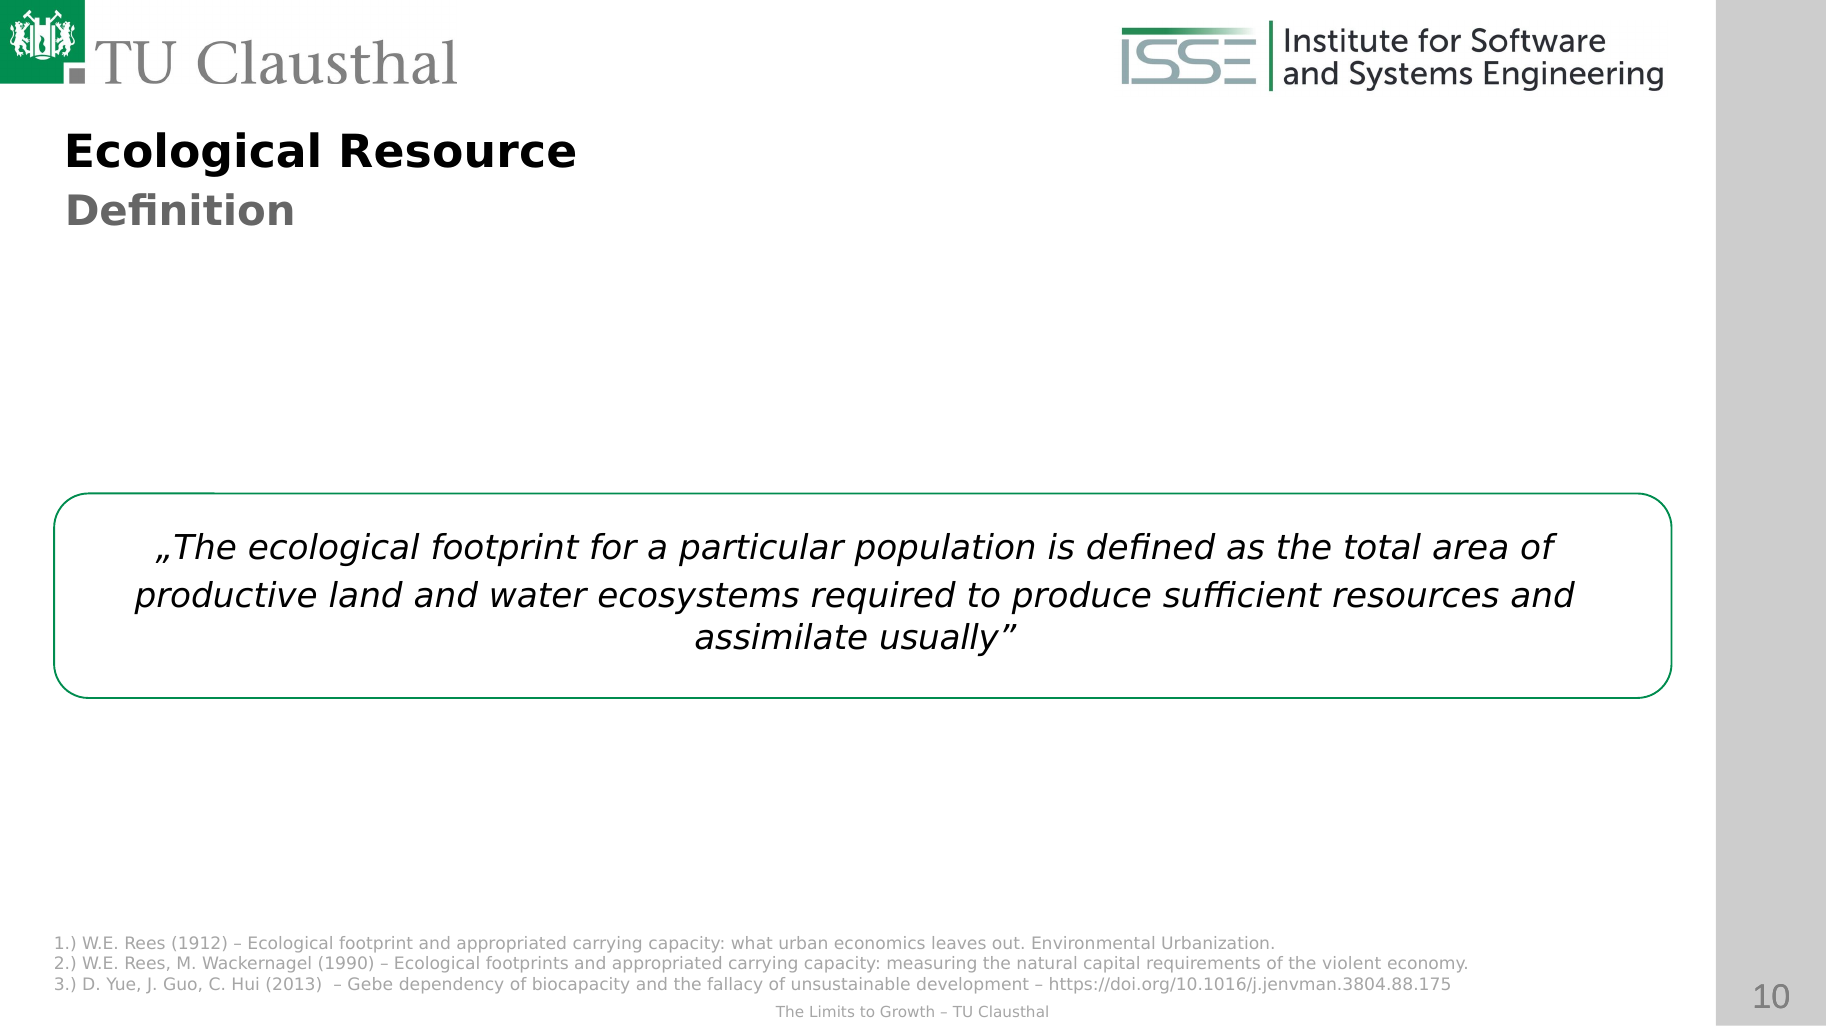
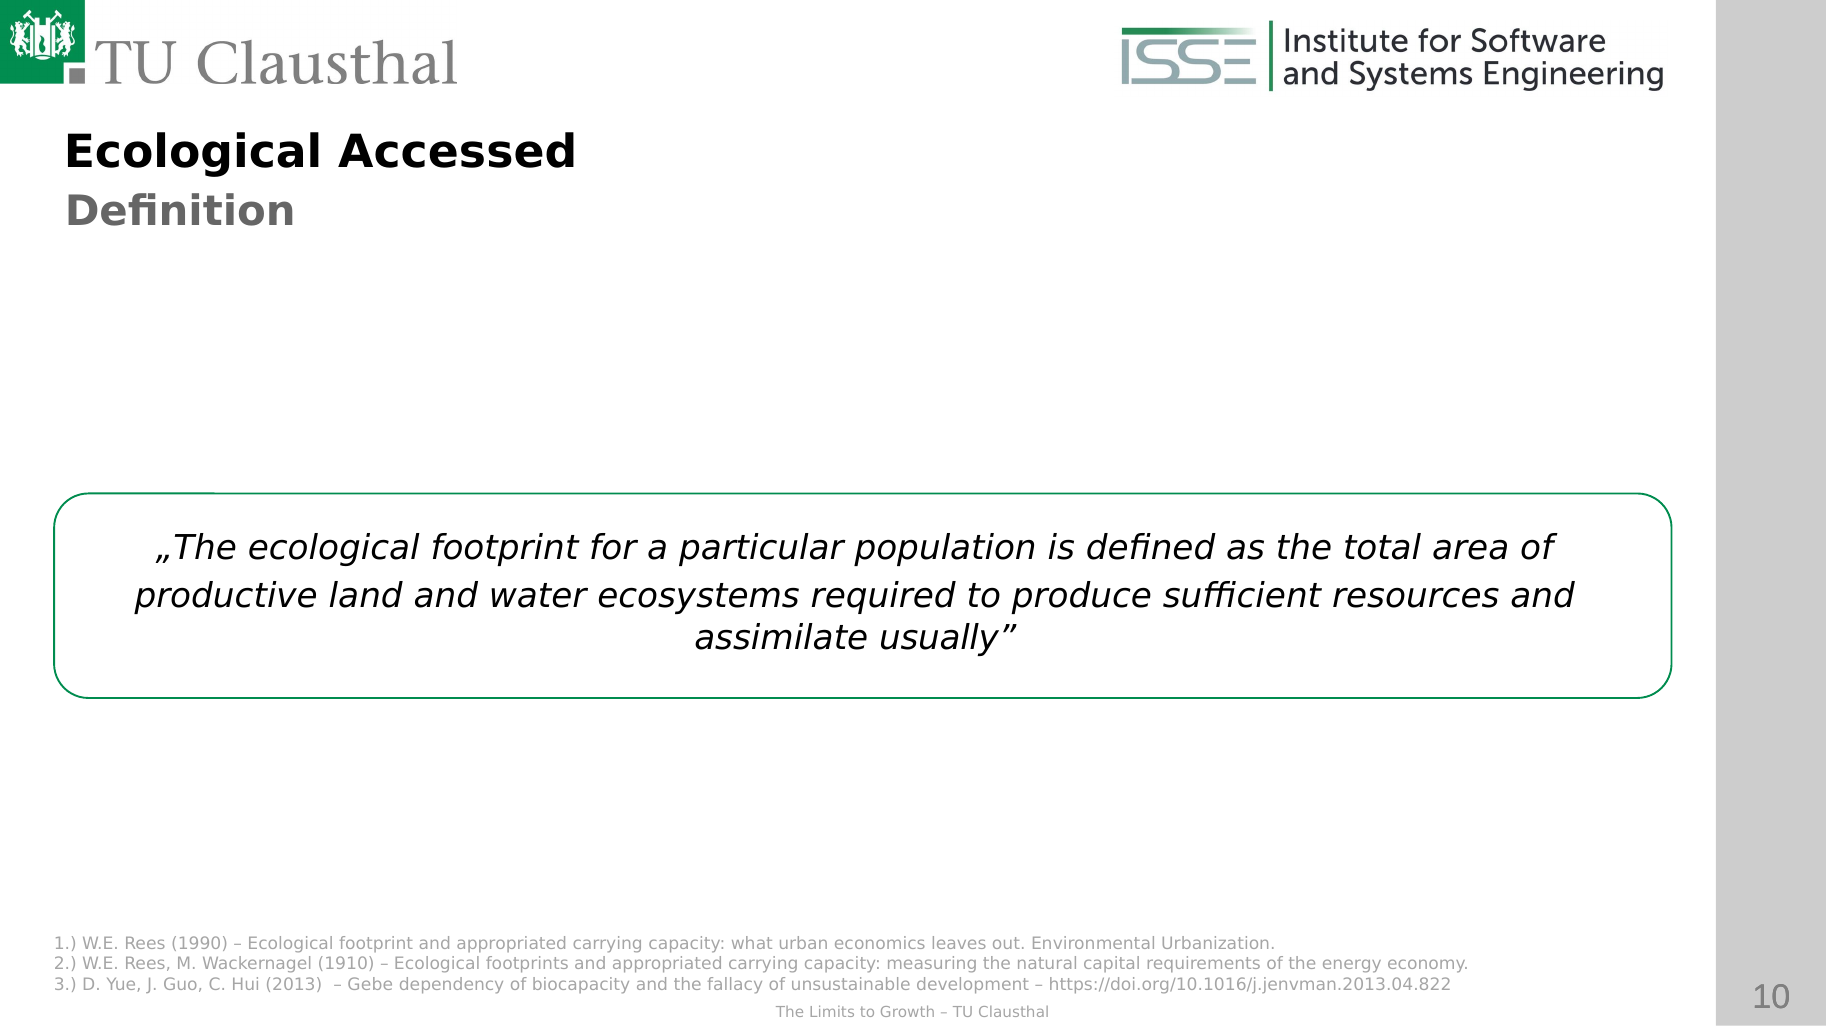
Resource: Resource -> Accessed (458, 152)
1912: 1912 -> 1990 (200, 944)
1990: 1990 -> 1910 (346, 964)
violent: violent -> energy (1352, 964)
https://doi.org/10.1016/j.jenvman.3804.88.175: https://doi.org/10.1016/j.jenvman.3804.88.175 -> https://doi.org/10.1016/j.jenvman.2013.04.822 (1250, 985)
